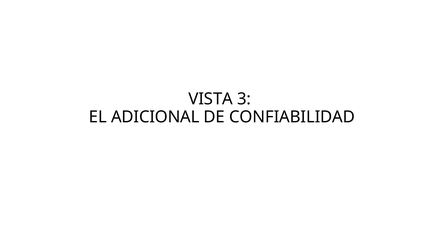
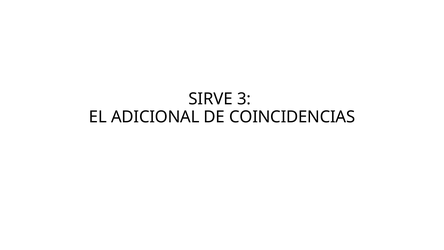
VISTA: VISTA -> SIRVE (211, 99)
CONFIABILIDAD: CONFIABILIDAD -> COINCIDENCIAS (292, 117)
